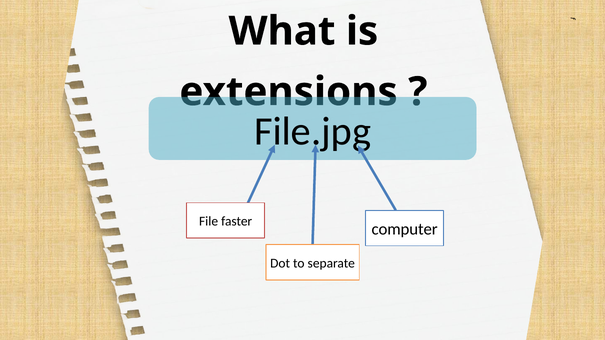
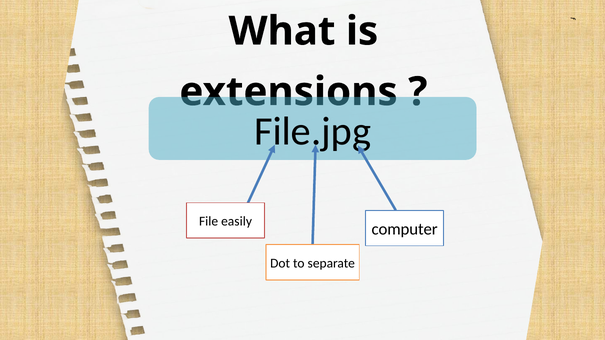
faster: faster -> easily (237, 222)
